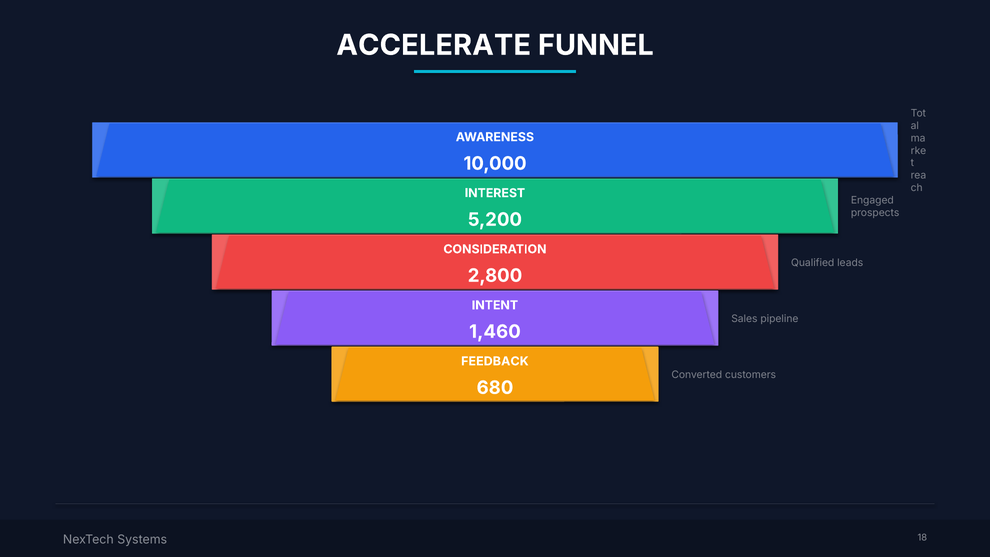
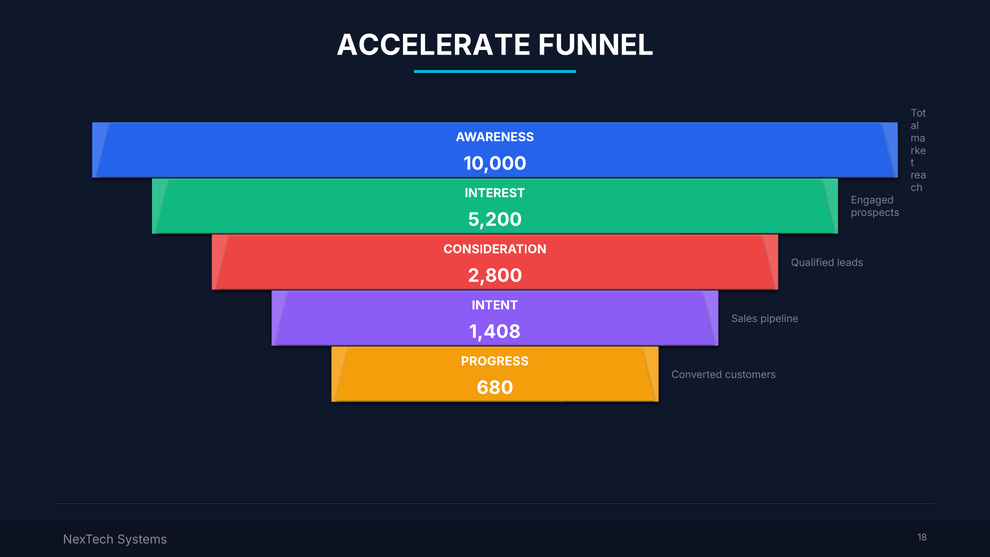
1,460: 1,460 -> 1,408 (495, 332)
FEEDBACK: FEEDBACK -> PROGRESS (495, 361)
